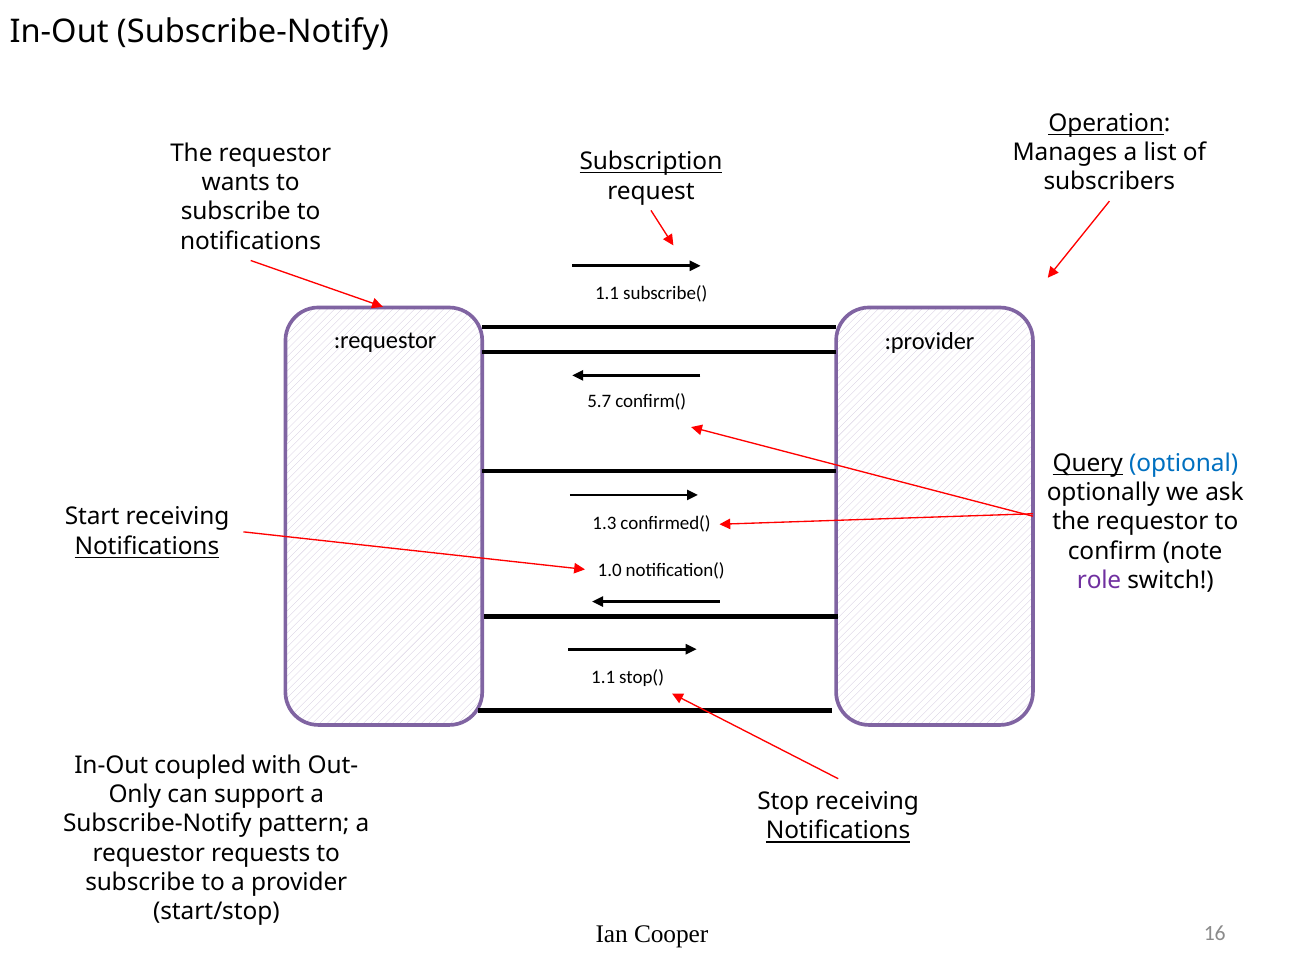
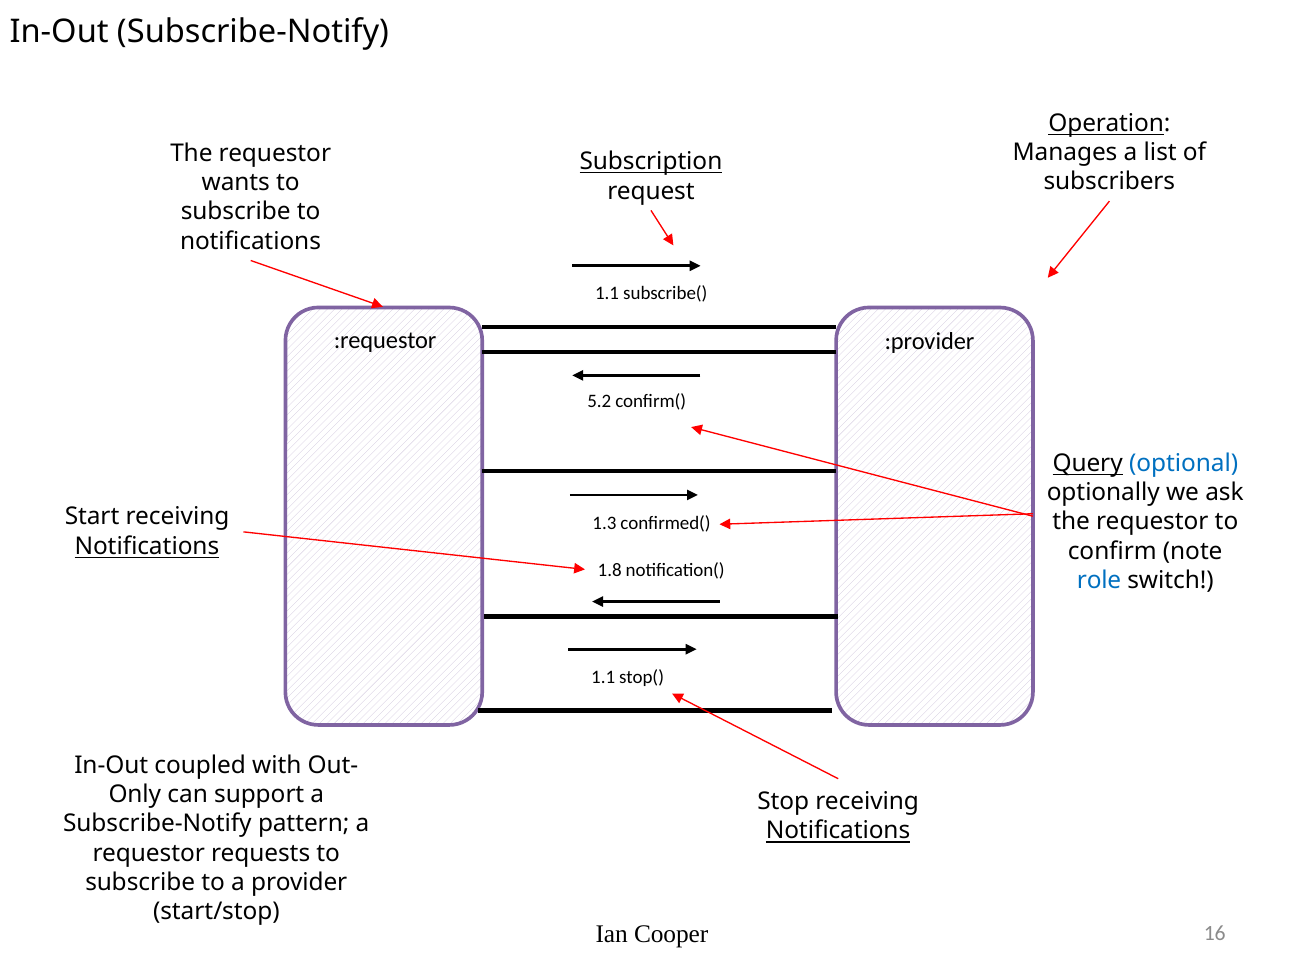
5.7: 5.7 -> 5.2 (599, 401)
1.0: 1.0 -> 1.8 (610, 571)
role colour: purple -> blue (1099, 580)
